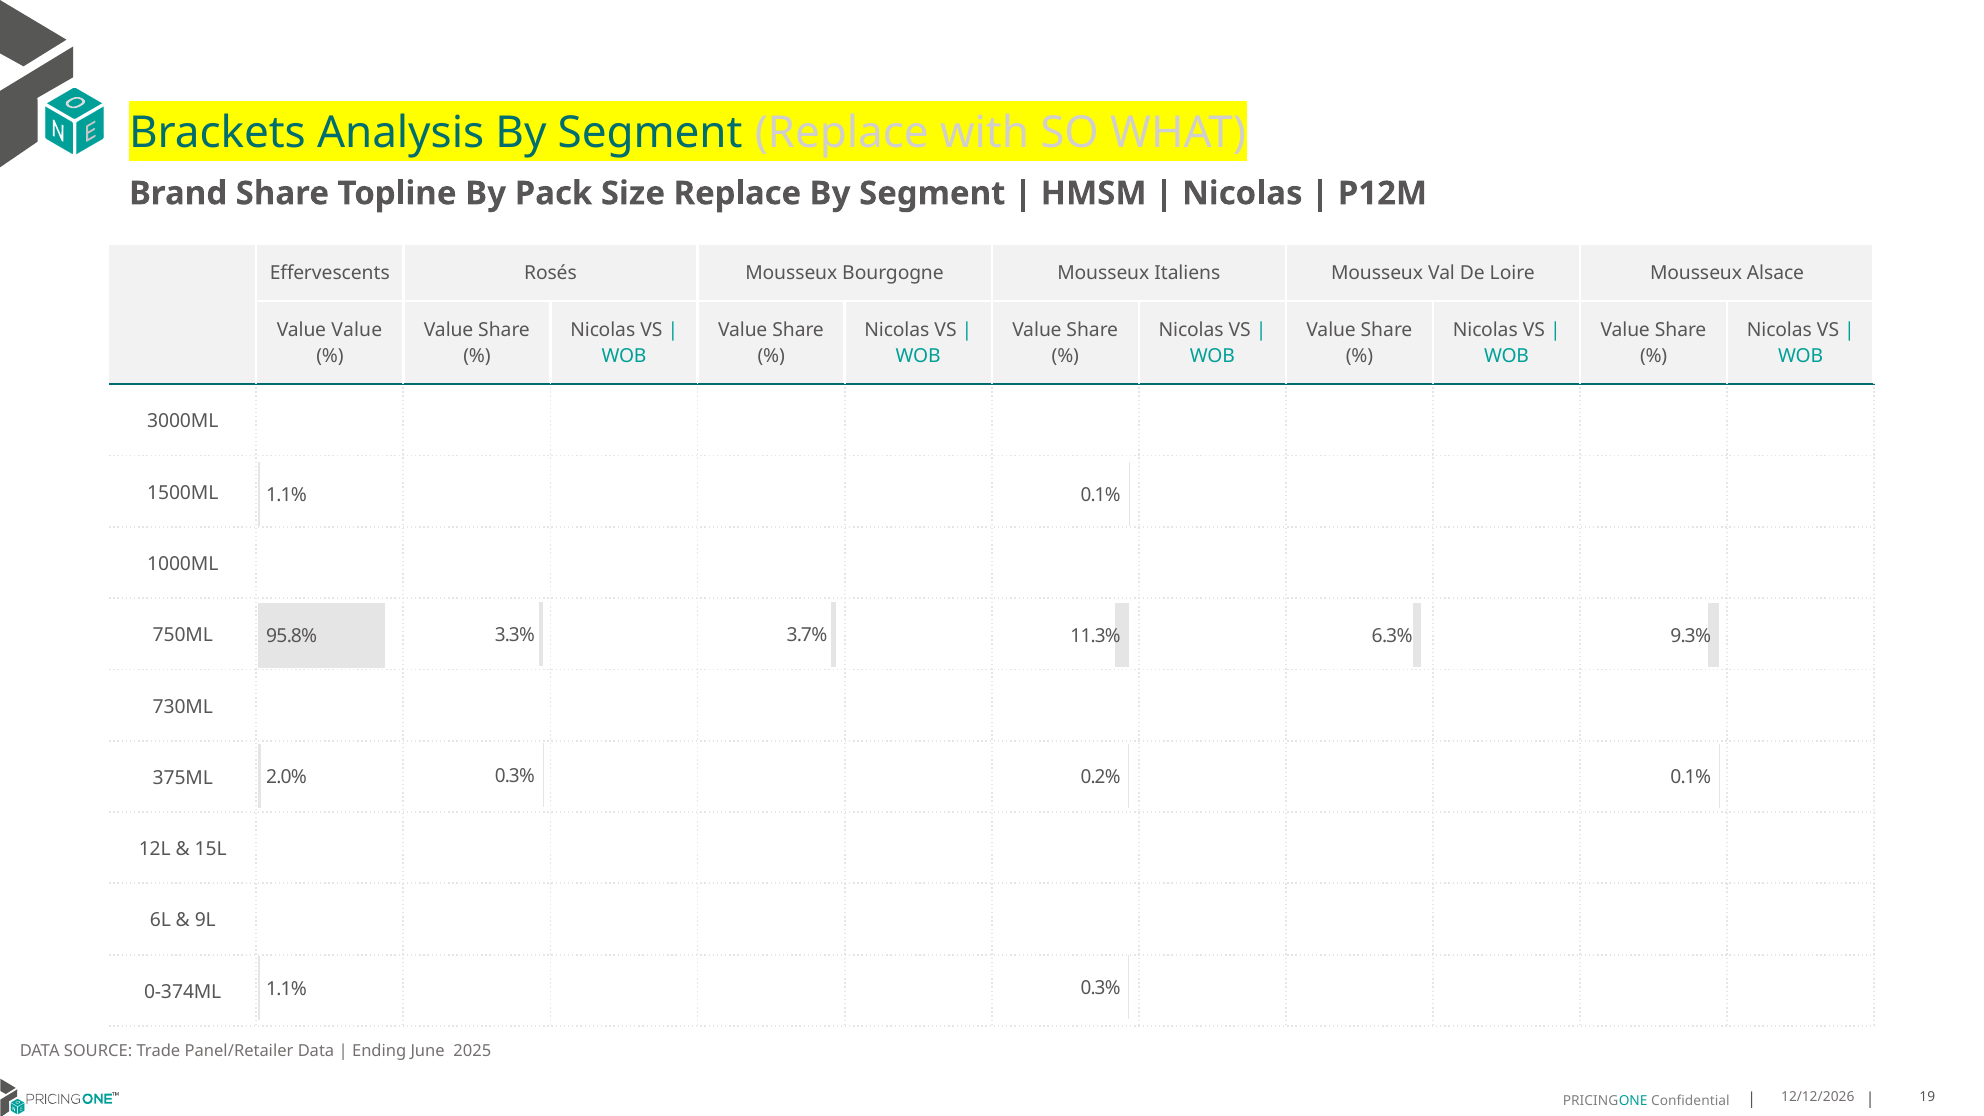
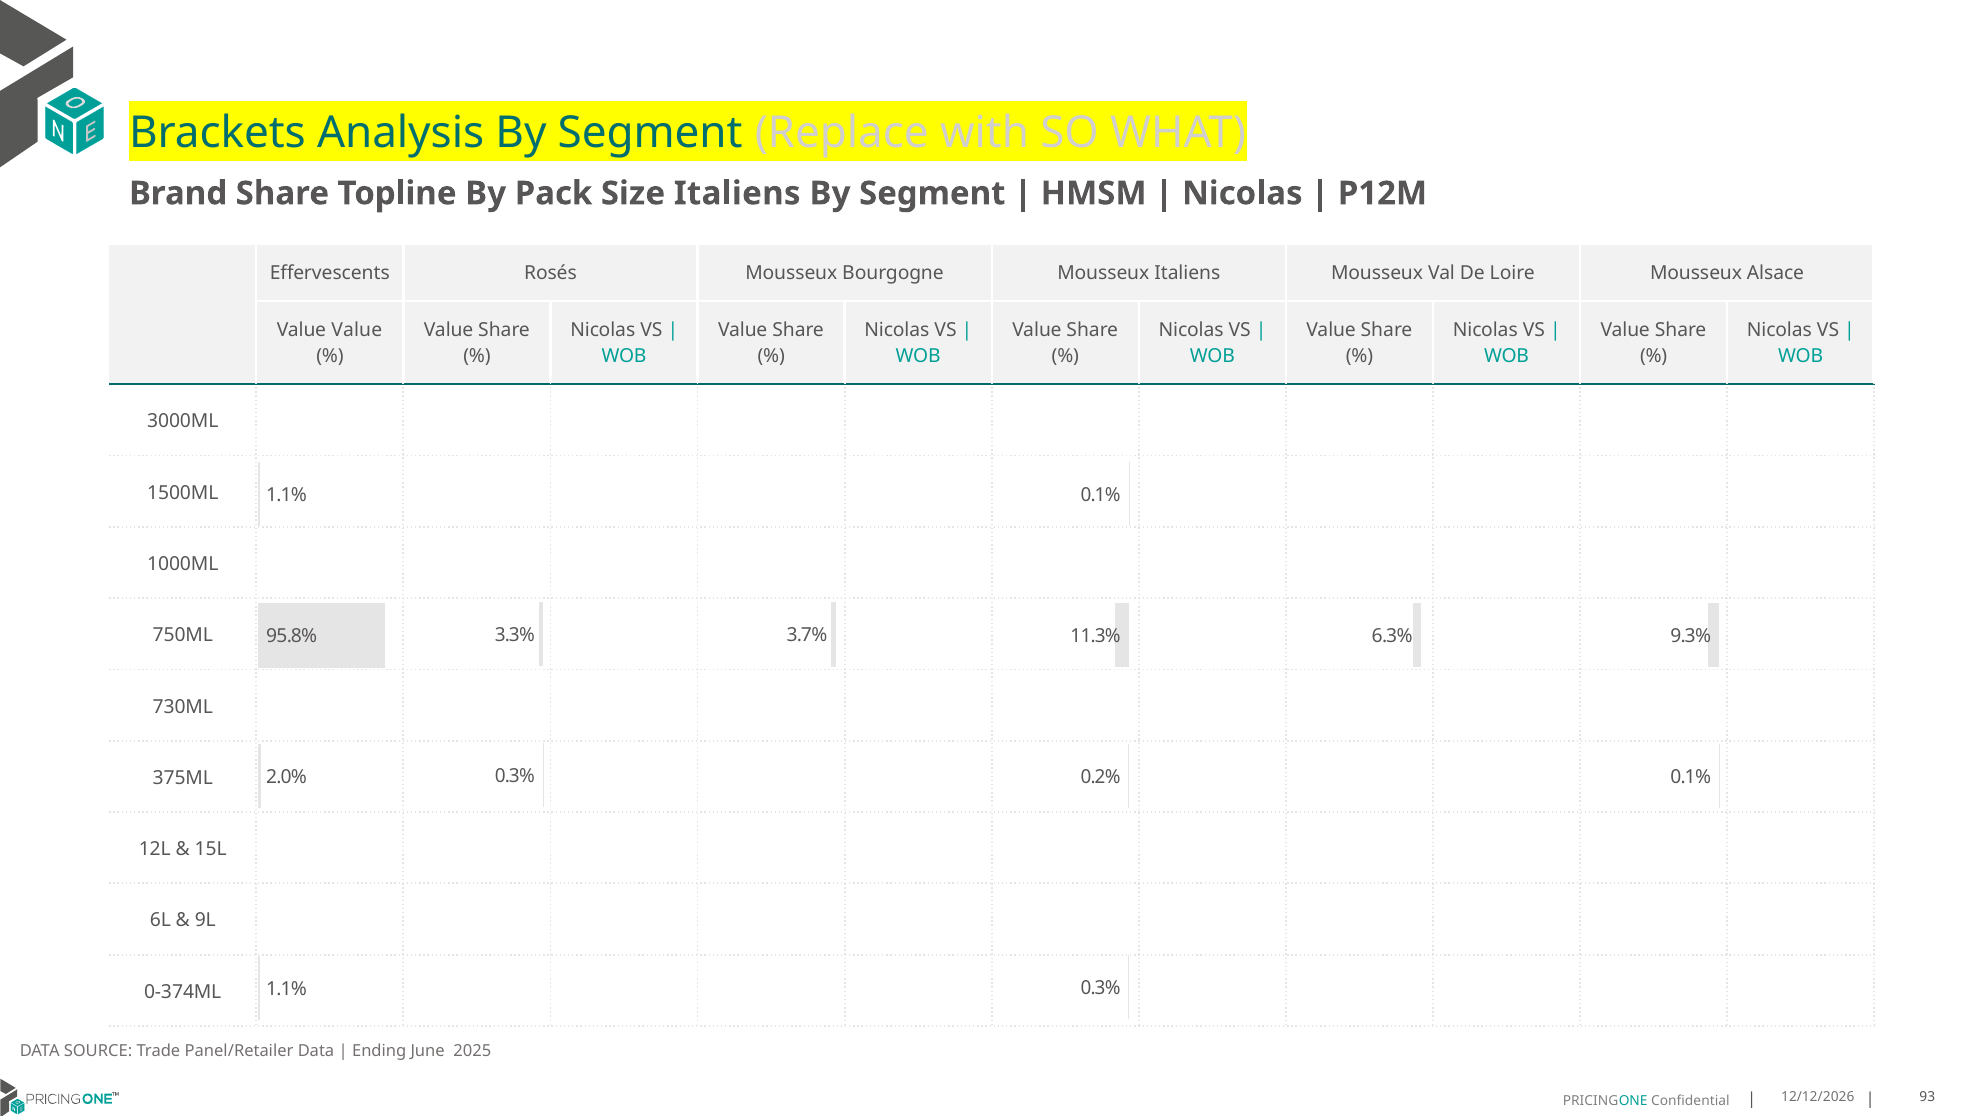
Size Replace: Replace -> Italiens (737, 193)
19: 19 -> 93 (1927, 1097)
